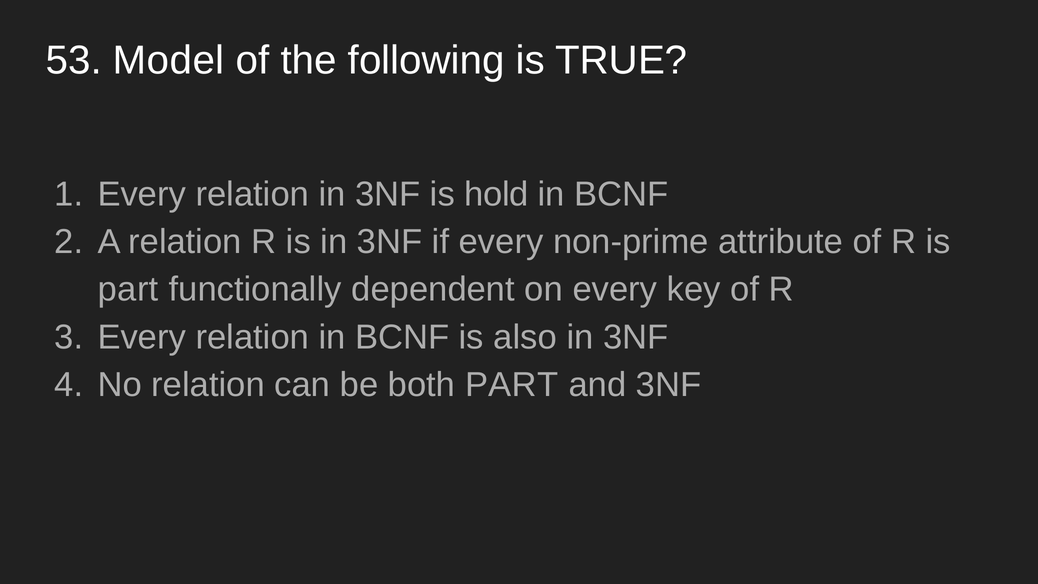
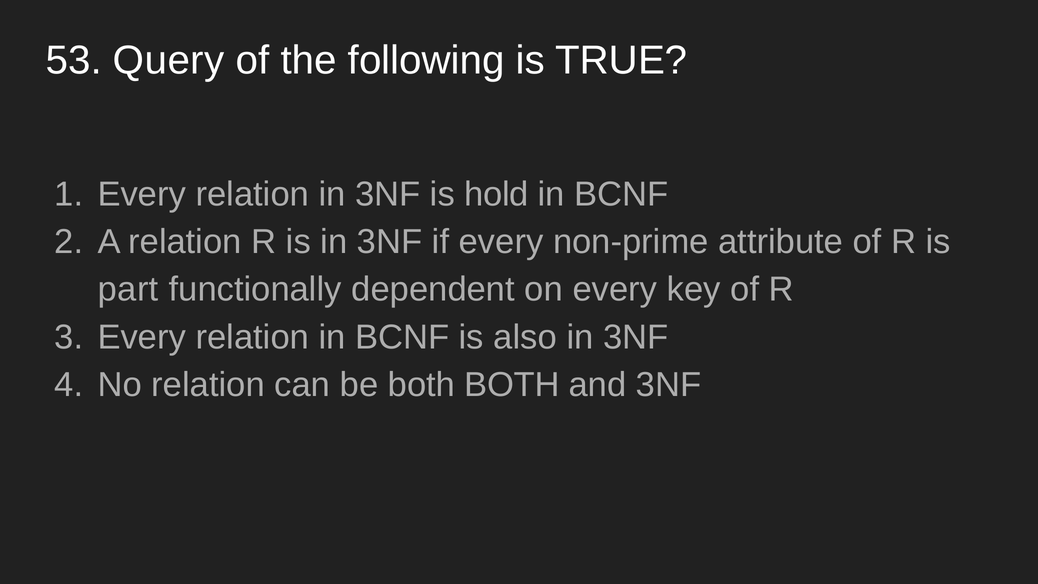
Model: Model -> Query (169, 61)
both PART: PART -> BOTH (512, 385)
